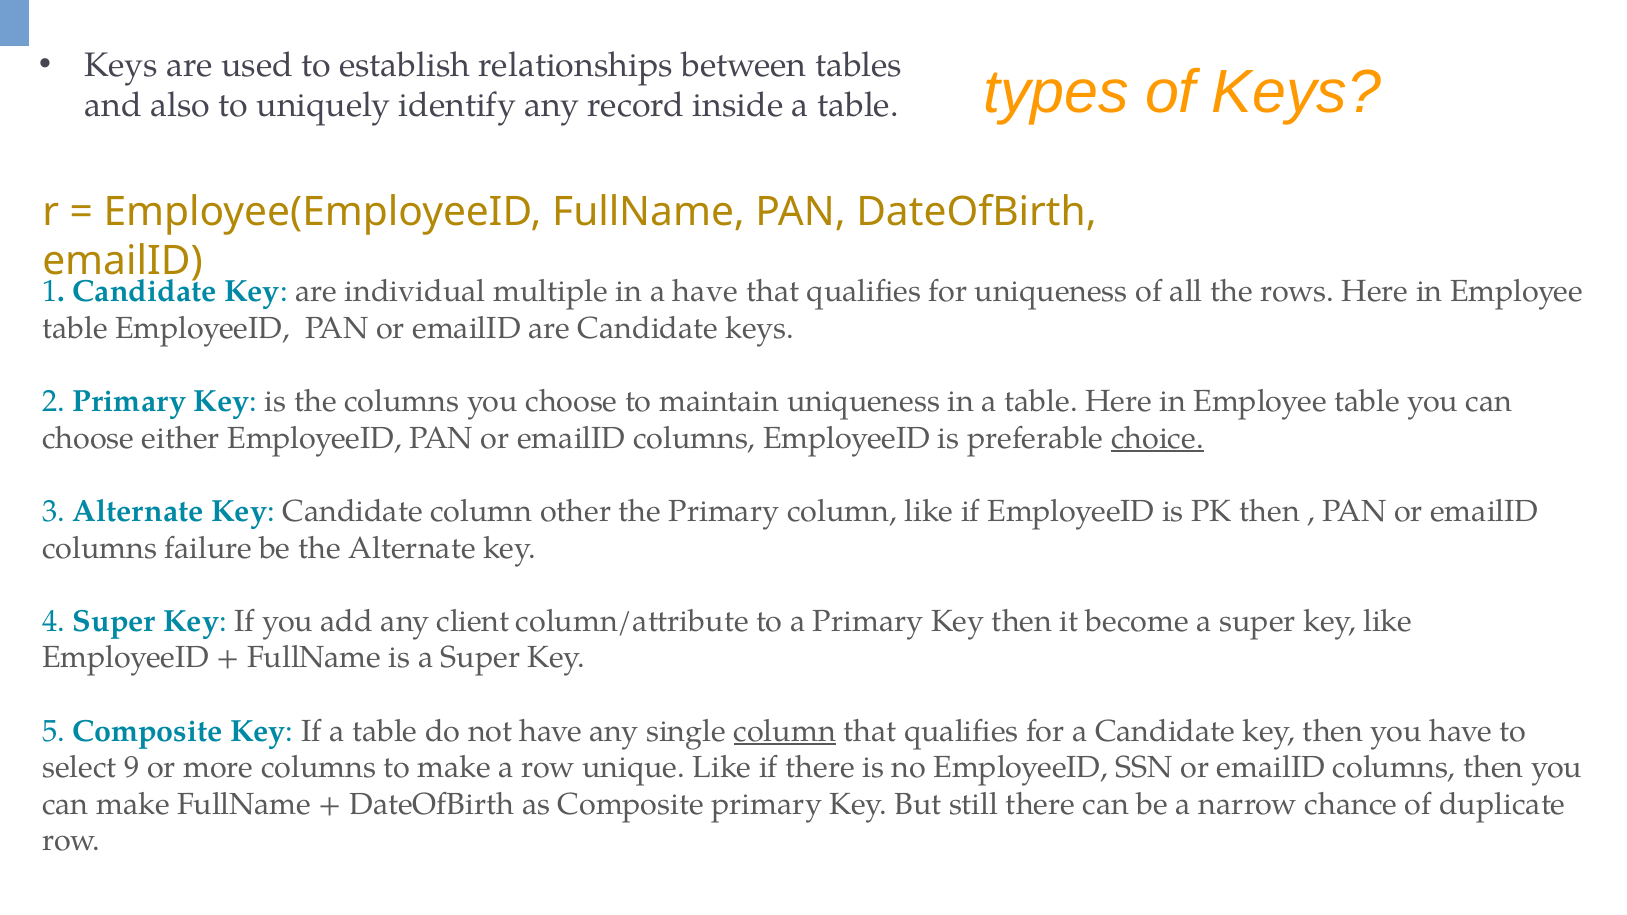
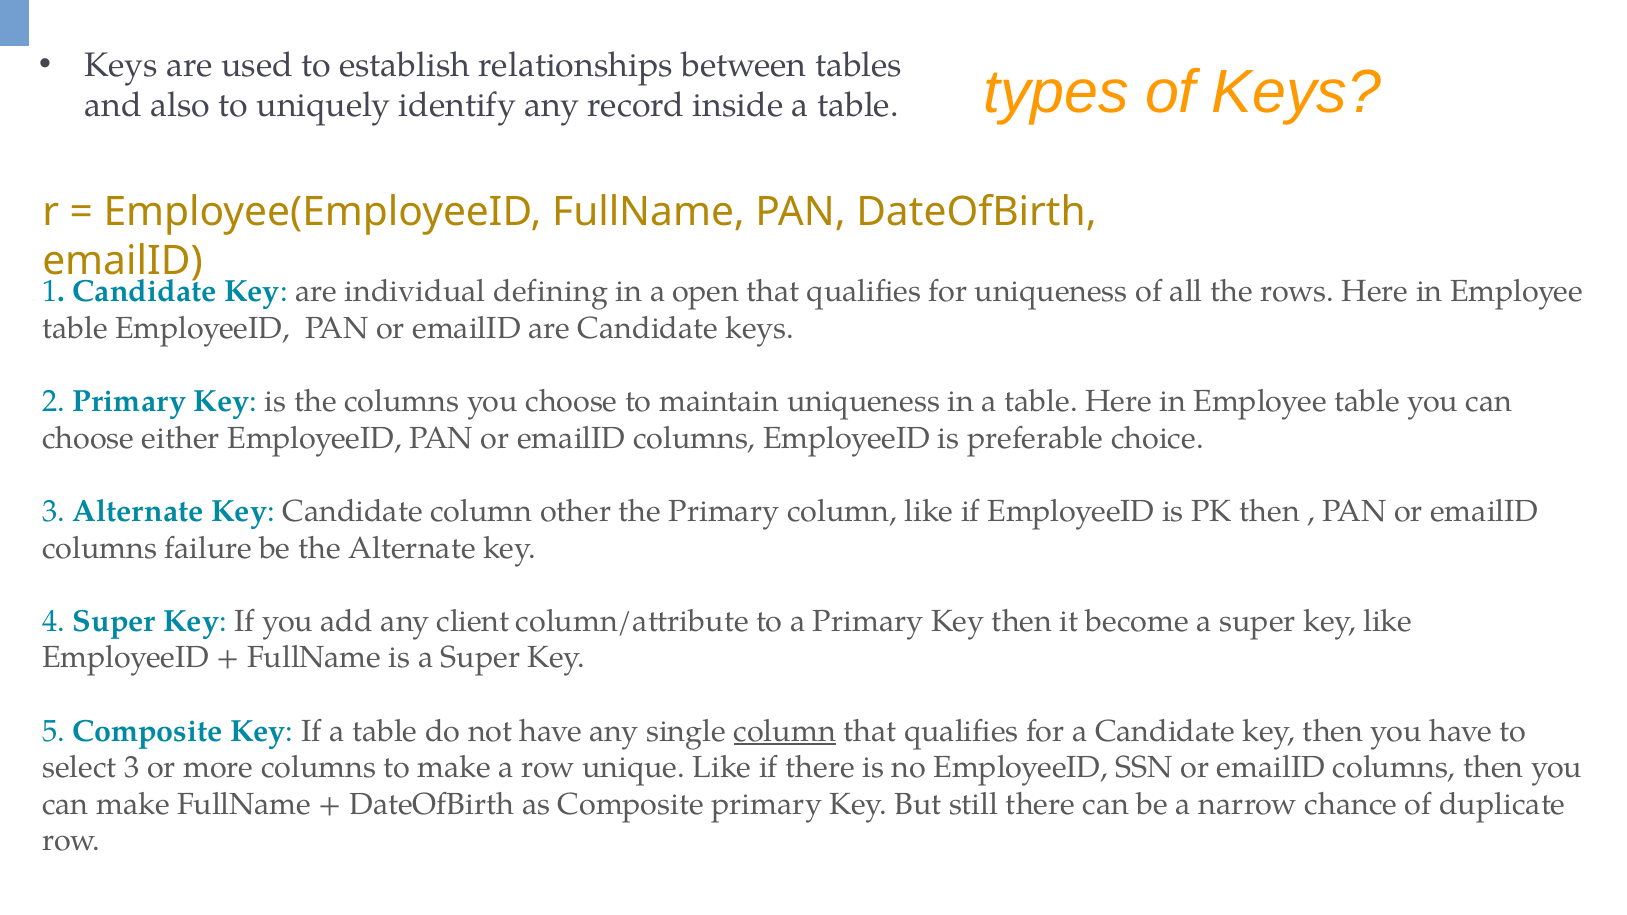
multiple: multiple -> defining (551, 292)
a have: have -> open (706, 292)
choice underline: present -> none (1157, 438)
select 9: 9 -> 3 (132, 768)
